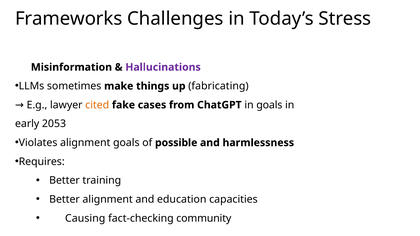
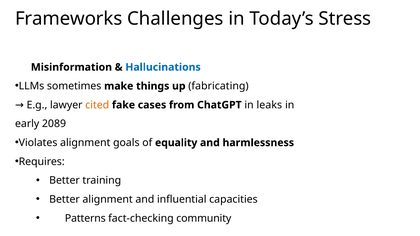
Hallucinations colour: purple -> blue (163, 67)
in goals: goals -> leaks (269, 105)
2053: 2053 -> 2089 (54, 124)
possible: possible -> equality (176, 143)
education: education -> influential (182, 200)
Causing: Causing -> Patterns (85, 218)
